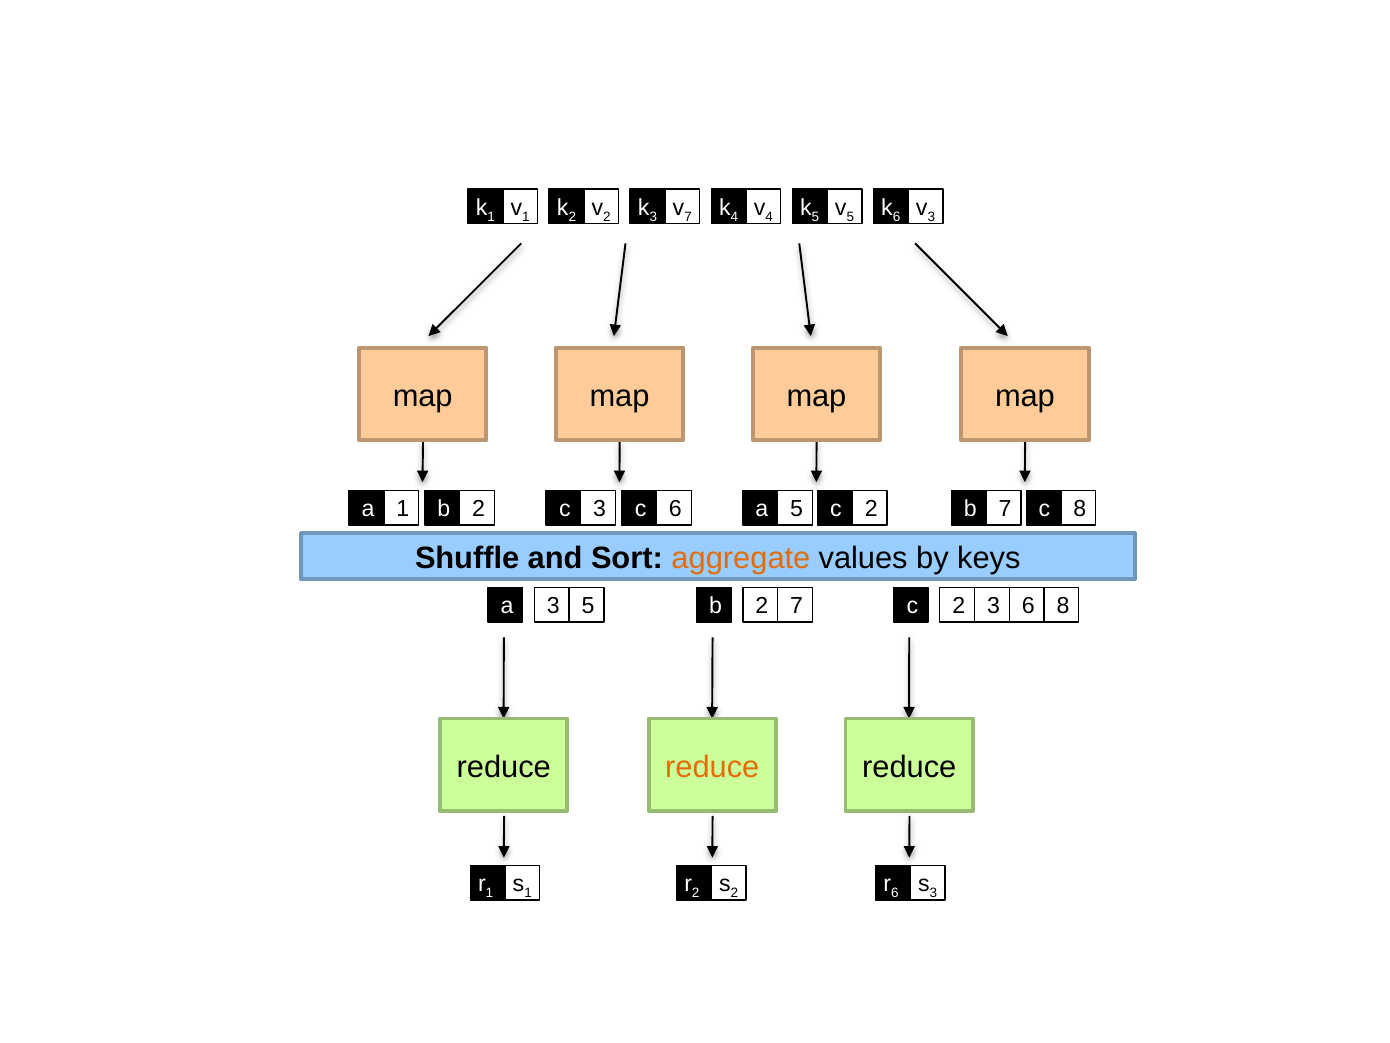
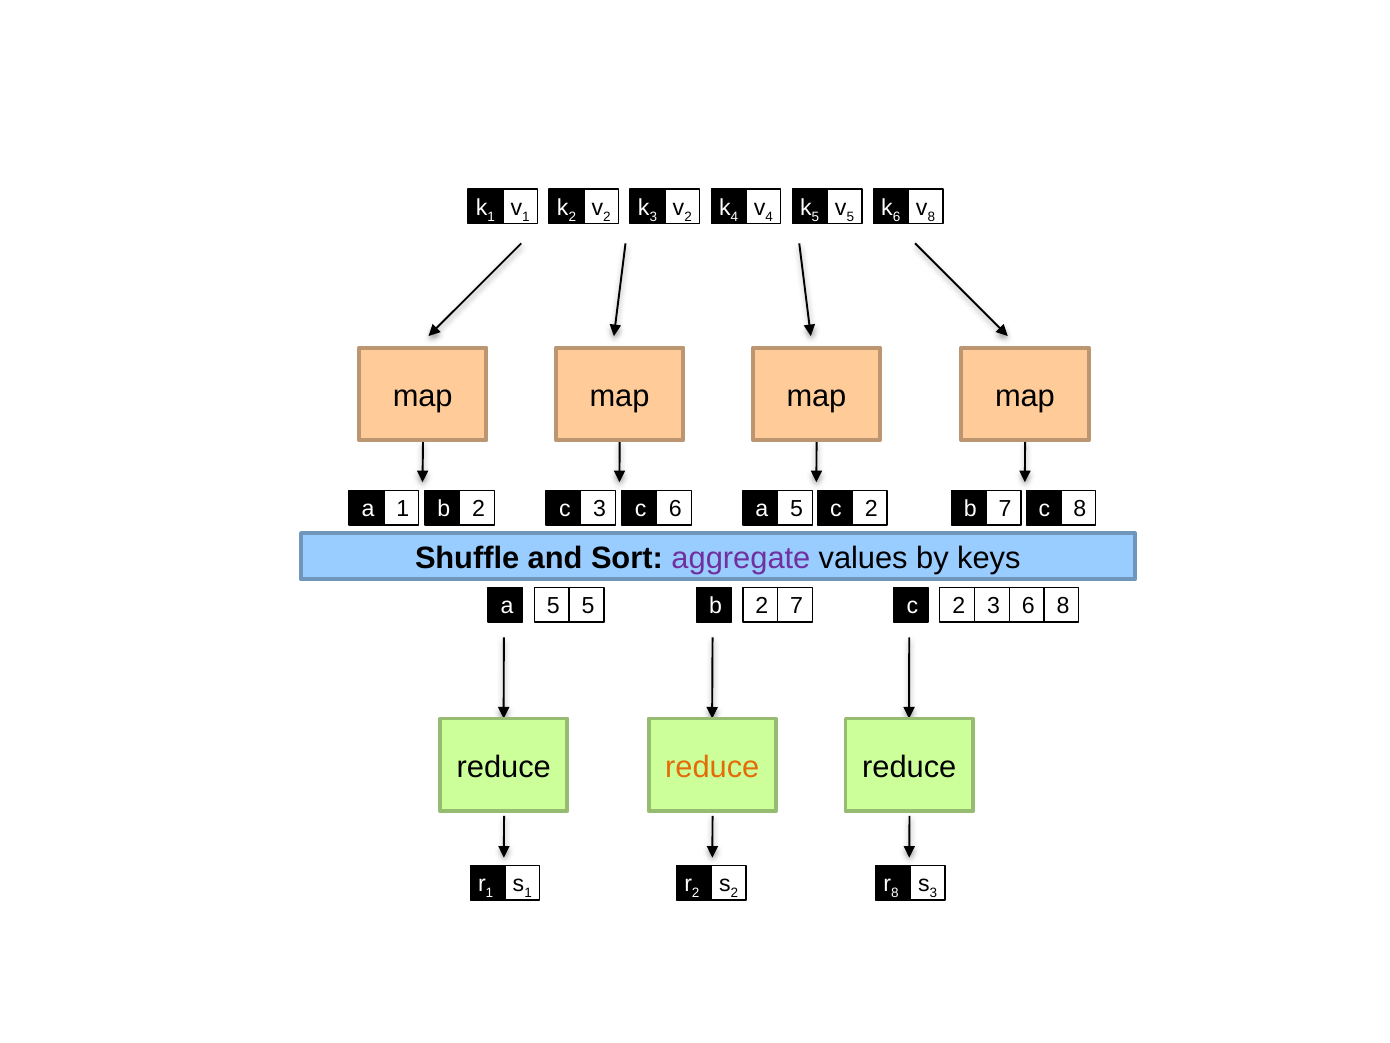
7: 7 -> 2 (688, 217)
3: 3 -> 8 (931, 217)
aggregate colour: orange -> purple (741, 558)
a 3: 3 -> 5 (553, 606)
6: 6 -> 8 (895, 893)
